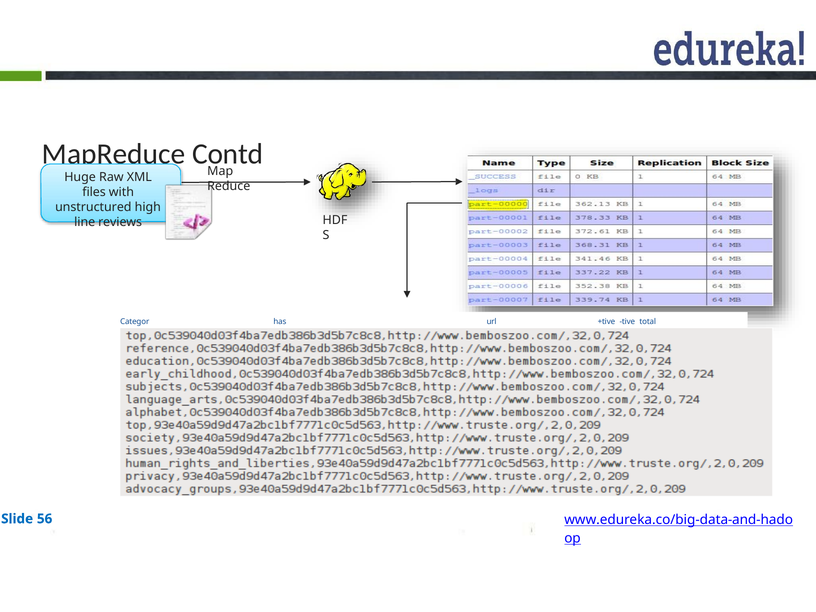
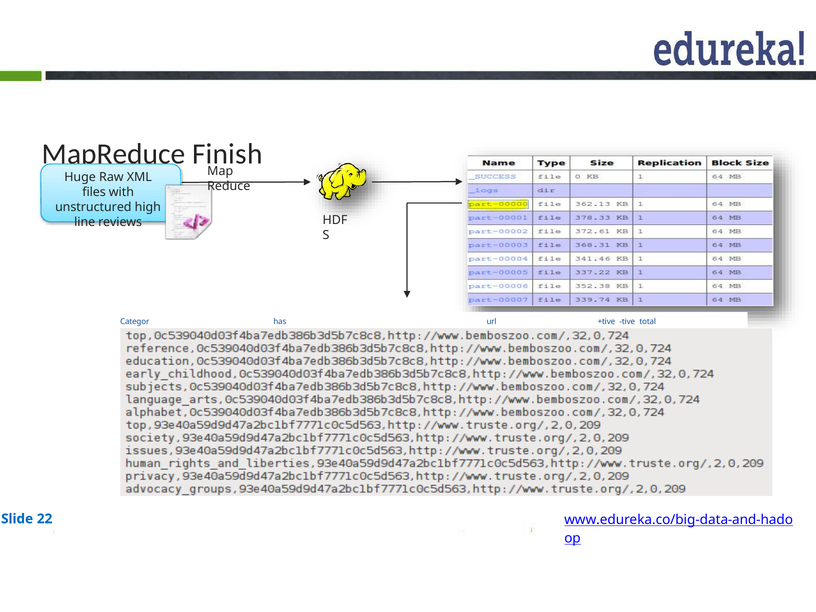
Contd: Contd -> Finish (227, 154)
56: 56 -> 22 (45, 519)
